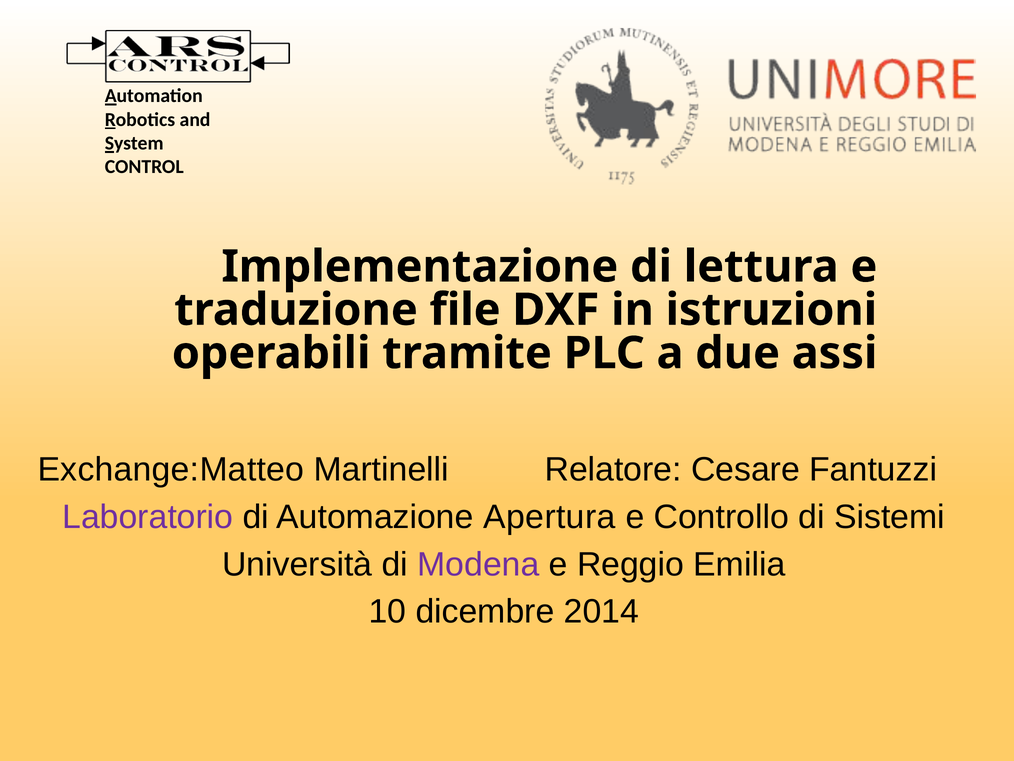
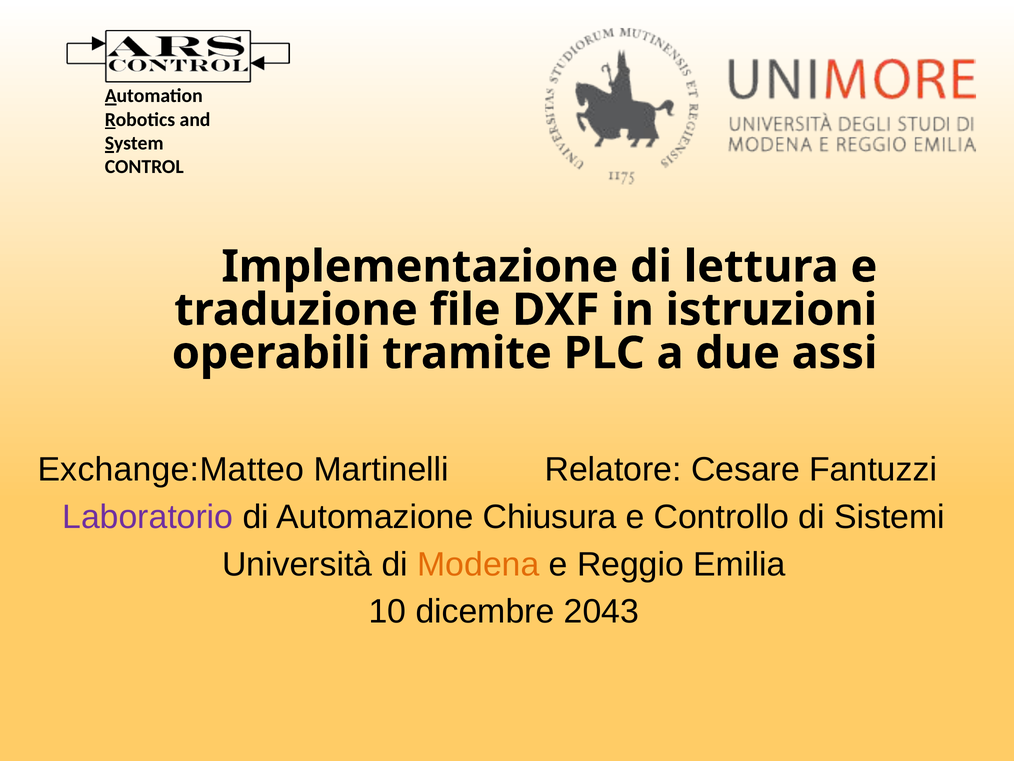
Apertura: Apertura -> Chiusura (550, 517)
Modena colour: purple -> orange (478, 564)
2014: 2014 -> 2043 (601, 611)
